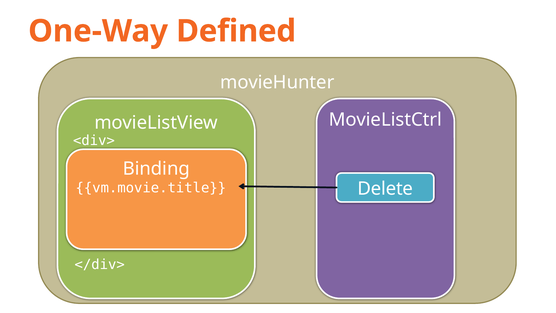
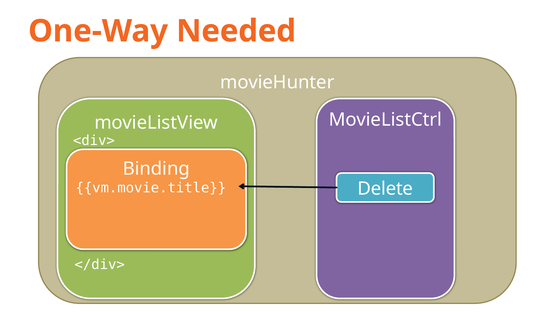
Defined: Defined -> Needed (236, 31)
